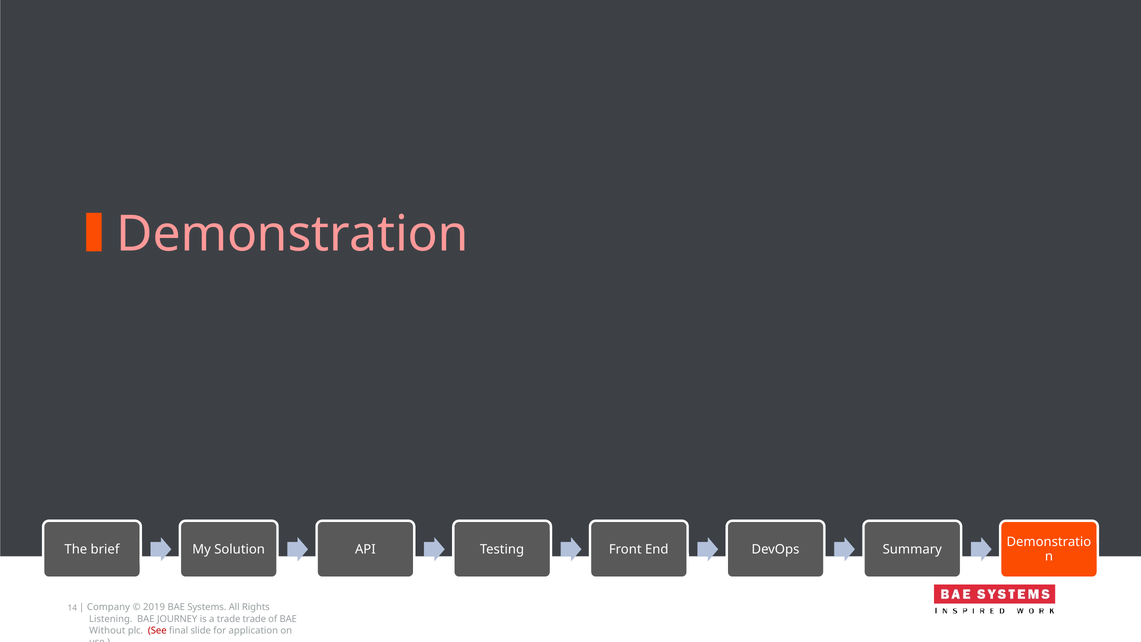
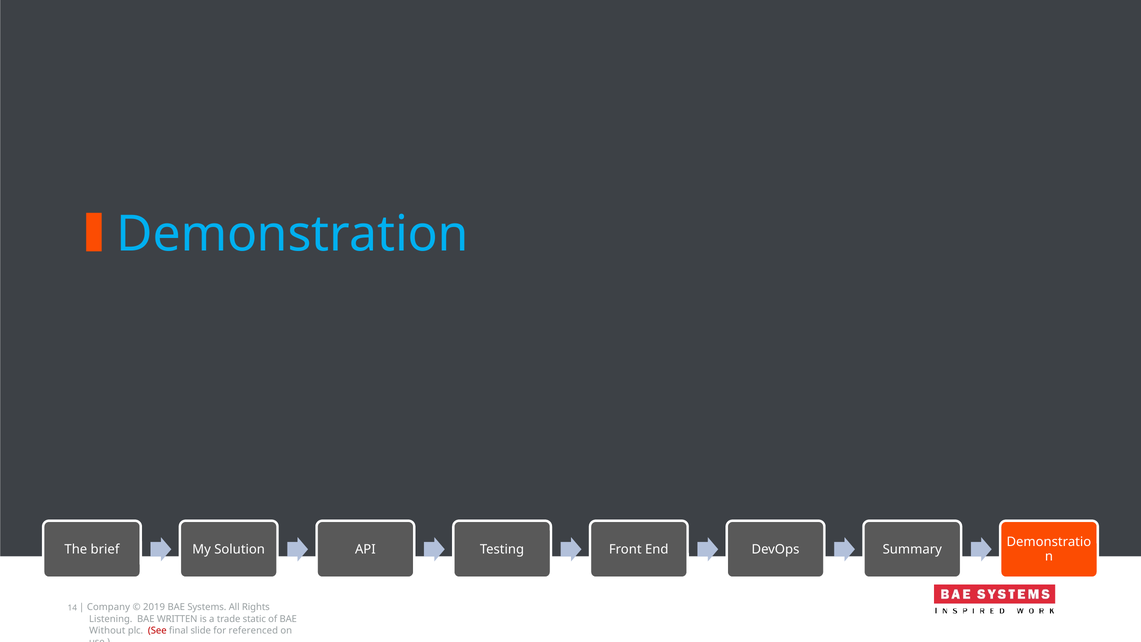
Demonstration colour: pink -> light blue (292, 234)
JOURNEY: JOURNEY -> WRITTEN (177, 619)
trade trade: trade -> static (254, 619)
application: application -> referenced (253, 630)
